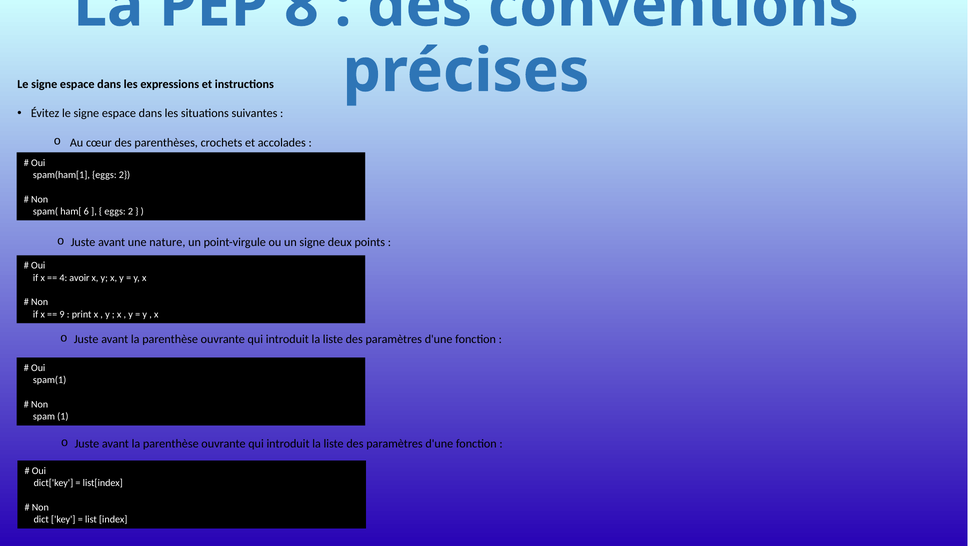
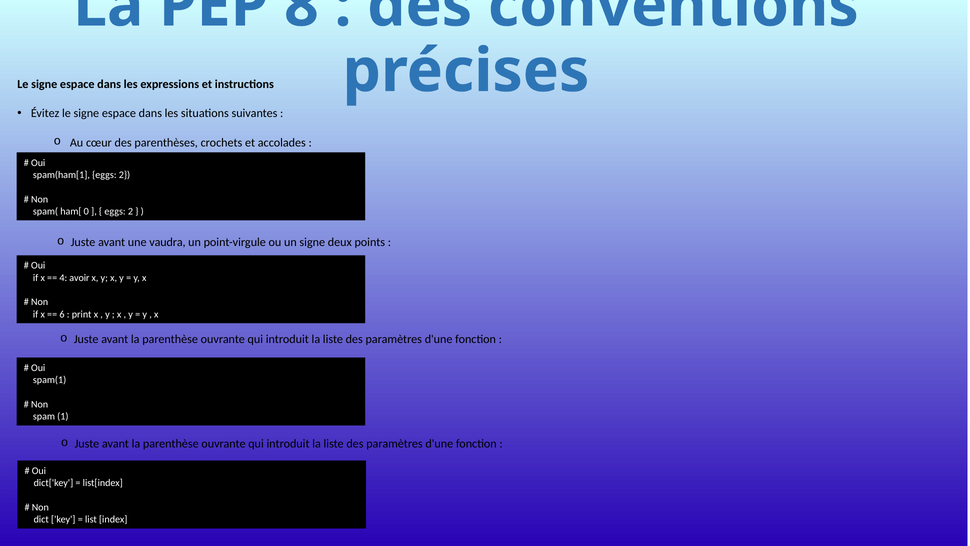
6: 6 -> 0 (86, 211)
nature: nature -> vaudra (167, 242)
9: 9 -> 6 (62, 314)
